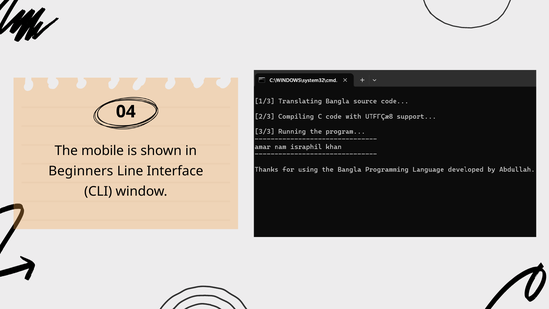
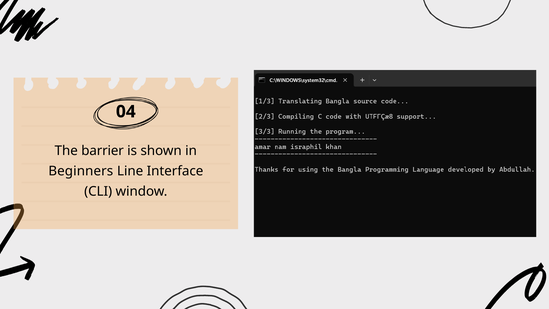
mobile: mobile -> barrier (103, 151)
